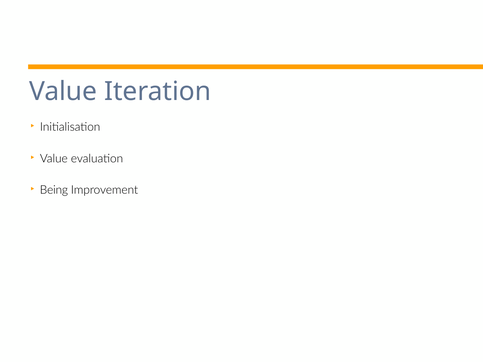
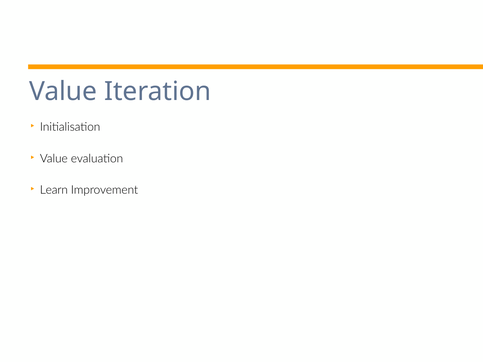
Being: Being -> Learn (54, 190)
